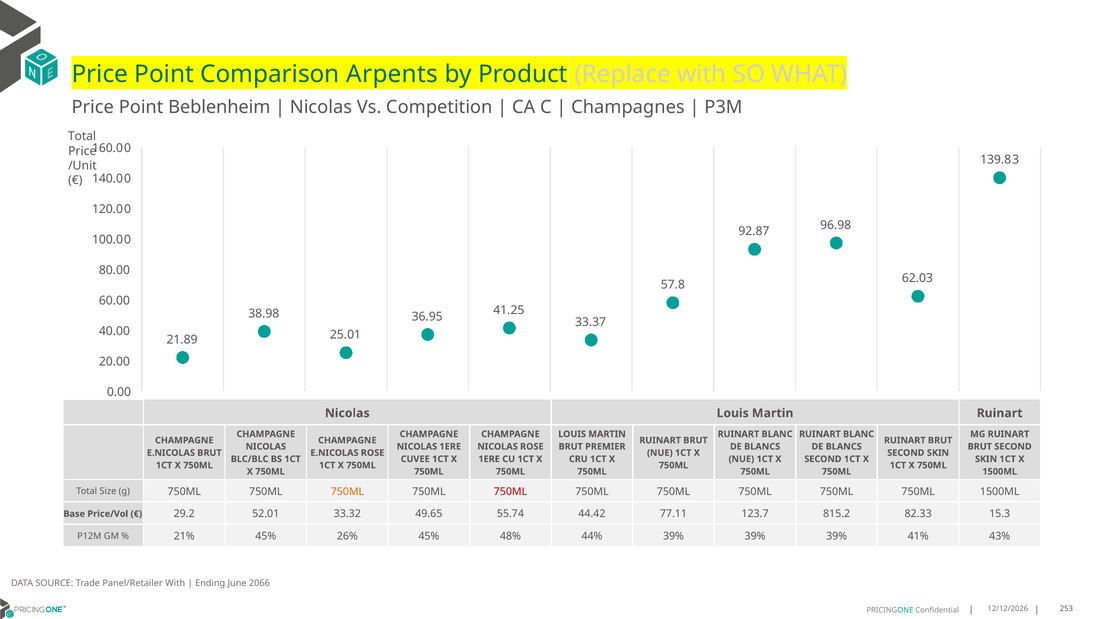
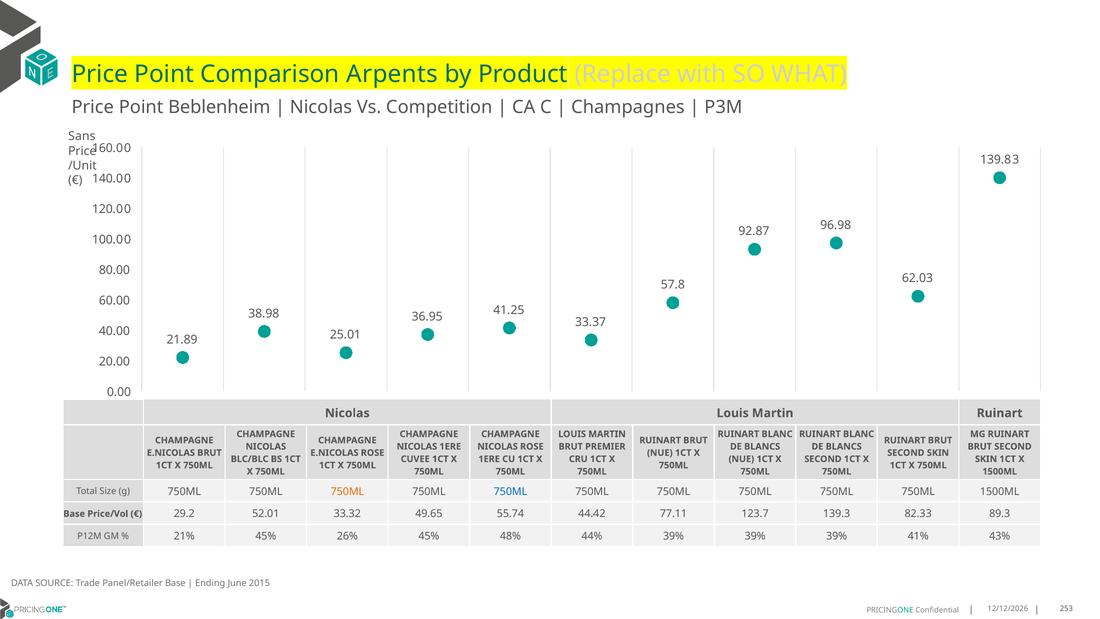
Total: Total -> Sans (82, 136)
750ML colour: red -> blue (510, 491)
815.2: 815.2 -> 139.3 (837, 514)
15.3: 15.3 -> 89.3 (1000, 514)
Panel/Retailer With: With -> Base (175, 583)
2066: 2066 -> 2015 (259, 583)
